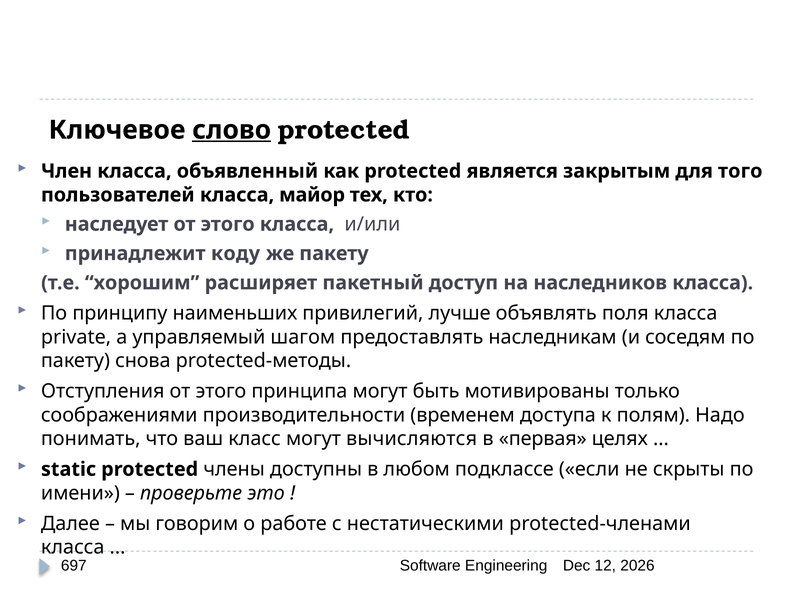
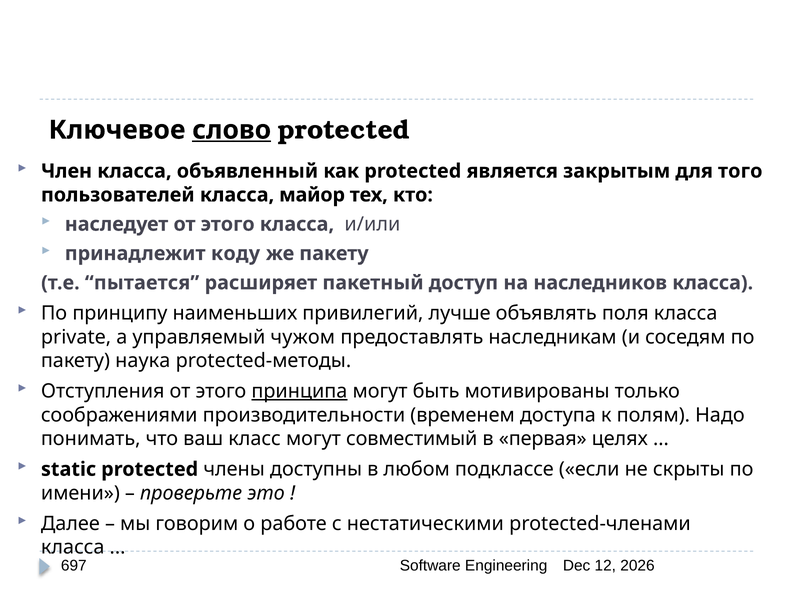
хорошим: хорошим -> пытается (142, 283)
шагом: шагом -> чужом (303, 337)
снова: снова -> наука (143, 361)
принципа underline: none -> present (299, 391)
вычисляются: вычисляются -> совместимый (412, 439)
